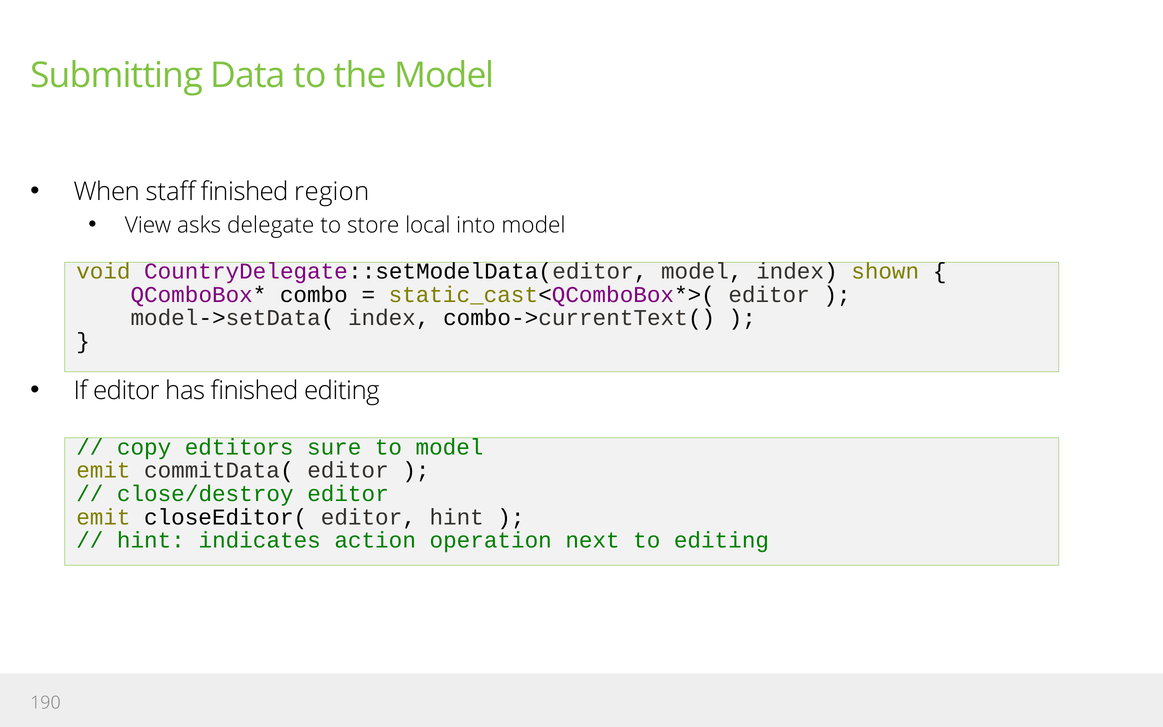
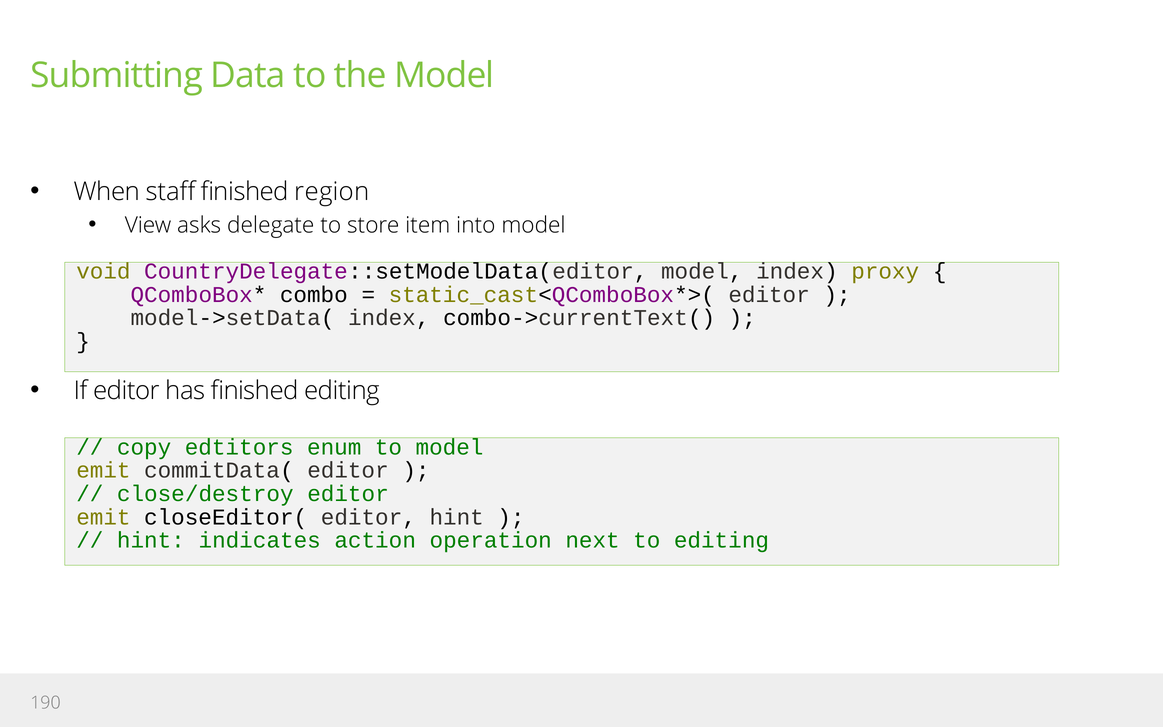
local: local -> item (428, 225)
shown: shown -> proxy (885, 271)
sure: sure -> enum (334, 447)
